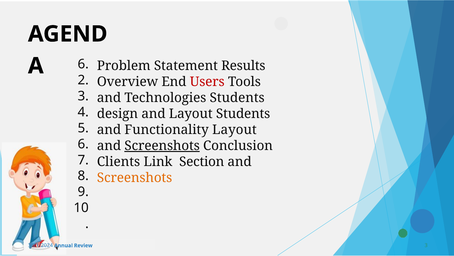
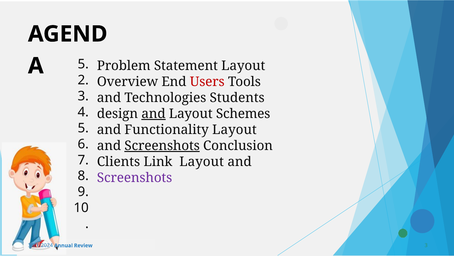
6: 6 -> 5 (83, 64)
Statement Results: Results -> Layout (243, 66)
and underline: none -> present (153, 114)
Layout Students: Students -> Schemes (243, 114)
Link Section: Section -> Layout (202, 162)
Screenshots colour: orange -> purple (135, 178)
